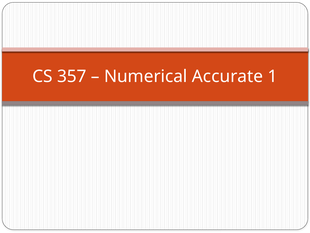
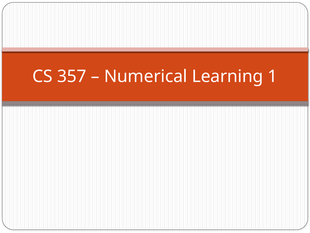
Accurate: Accurate -> Learning (228, 76)
